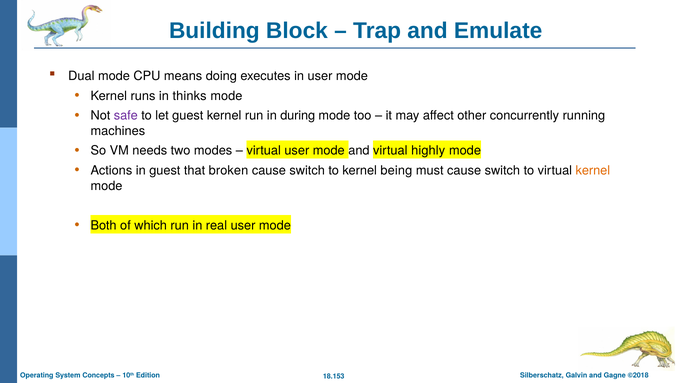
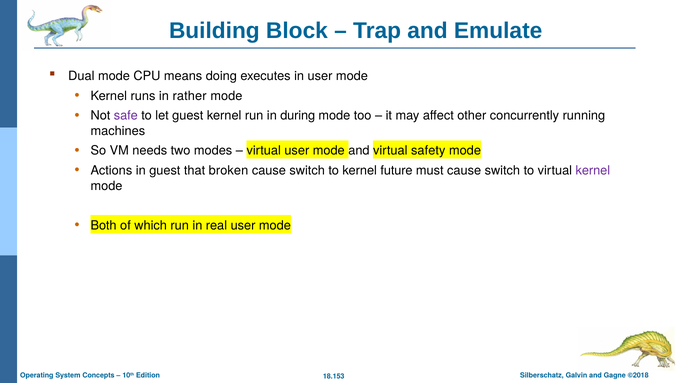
thinks: thinks -> rather (190, 96)
highly: highly -> safety (428, 151)
being: being -> future (396, 171)
kernel colour: orange -> purple (593, 171)
